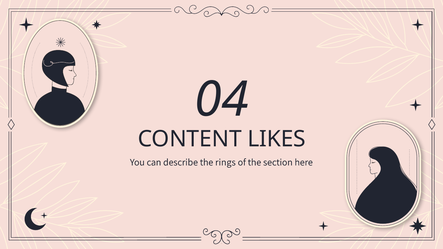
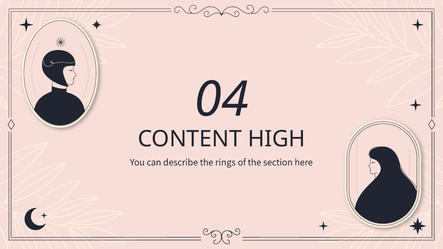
LIKES: LIKES -> HIGH (277, 139)
